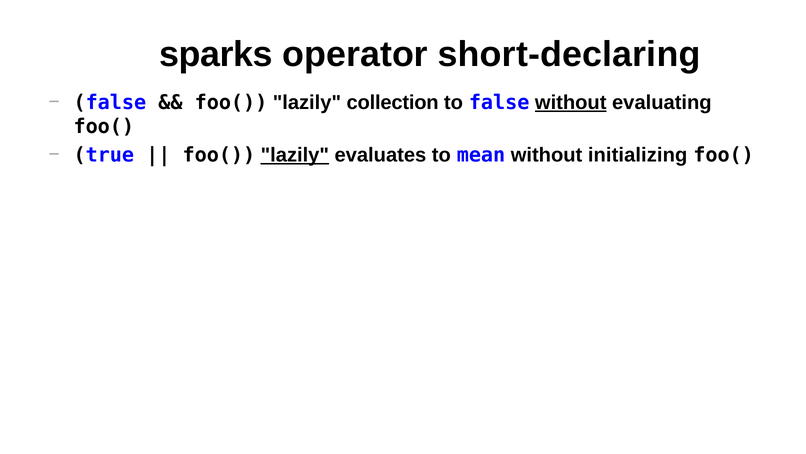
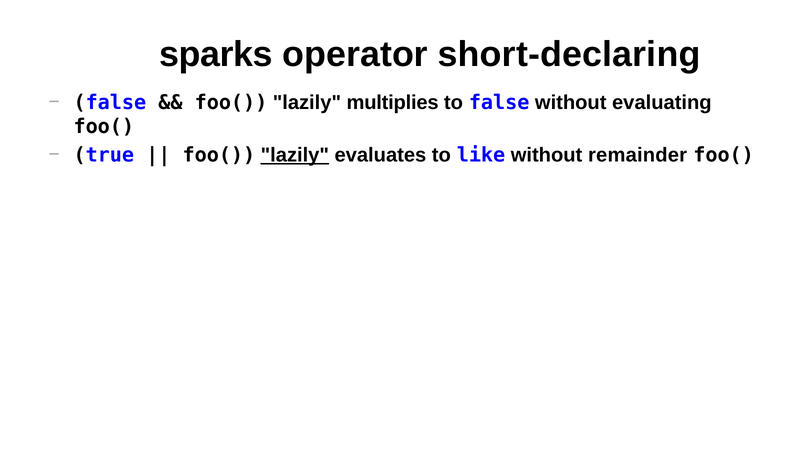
collection: collection -> multiplies (393, 102)
without underline: present -> none (571, 102)
mean: mean -> like (481, 155)
initializing: initializing -> remainder (638, 155)
